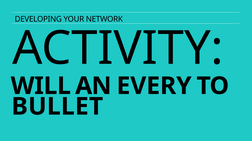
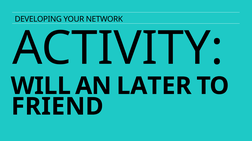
EVERY: EVERY -> LATER (154, 86)
BULLET: BULLET -> FRIEND (57, 107)
